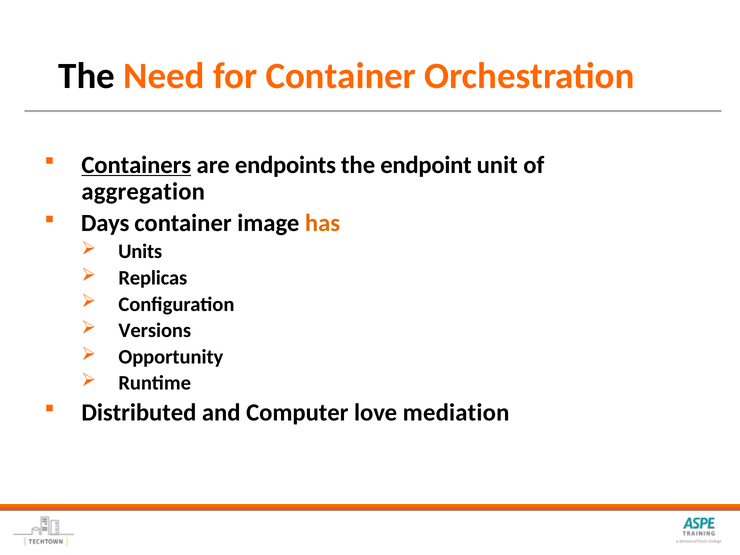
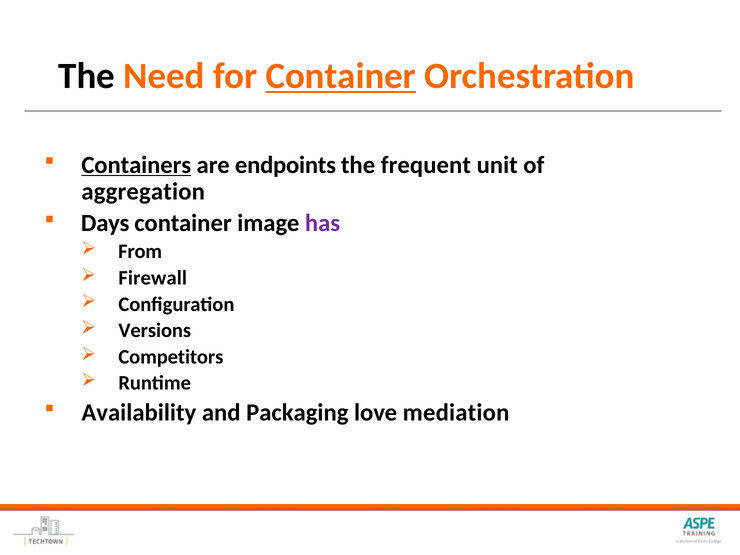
Container underline: none -> present (341, 76)
endpoint: endpoint -> frequent (426, 165)
has colour: orange -> purple (323, 223)
Units: Units -> From (140, 252)
Replicas: Replicas -> Firewall (153, 278)
Opportunity: Opportunity -> Competitors (171, 357)
Distributed: Distributed -> Availability (139, 412)
Computer: Computer -> Packaging (297, 412)
